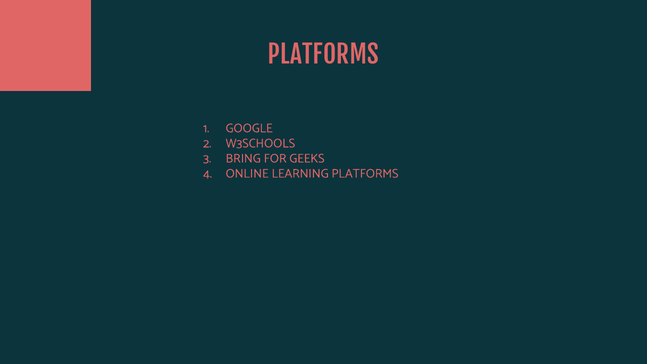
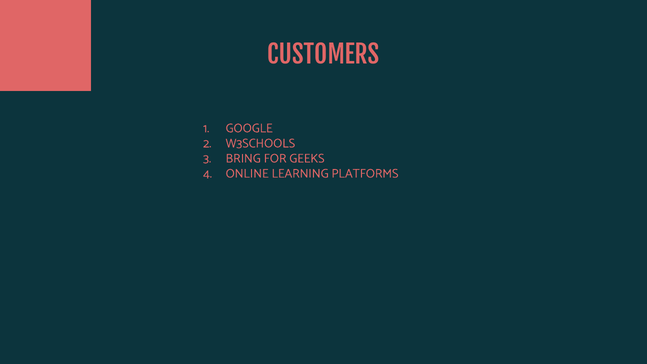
PLATFORMS: PLATFORMS -> CUSTOMERS (323, 55)
